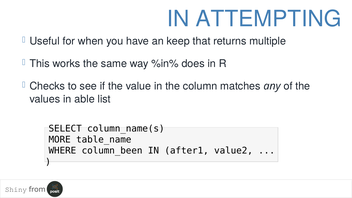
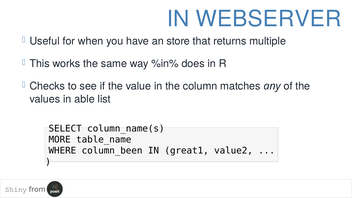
ATTEMPTING: ATTEMPTING -> WEBSERVER (268, 19)
keep: keep -> store (178, 41)
after1: after1 -> great1 (187, 151)
